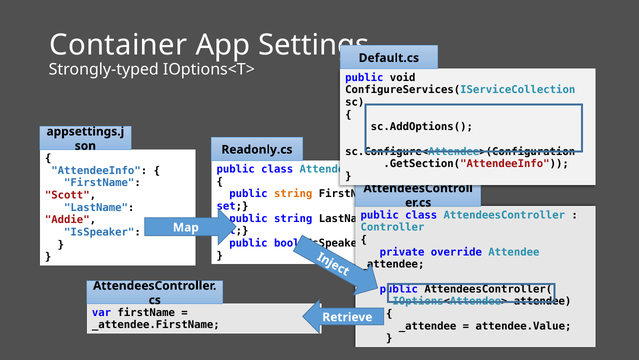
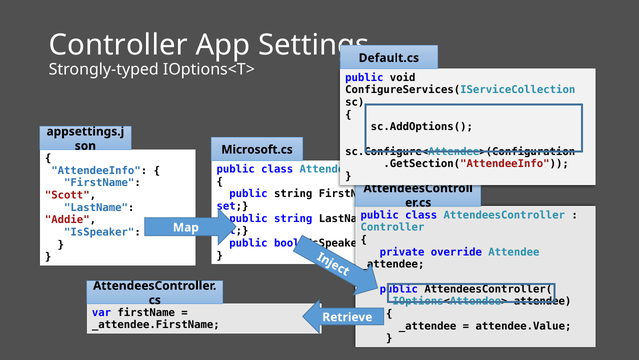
Container: Container -> Controller (118, 45)
Readonly.cs: Readonly.cs -> Microsoft.cs (257, 149)
string colour: orange -> black (293, 194)
